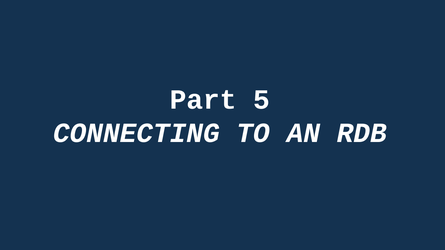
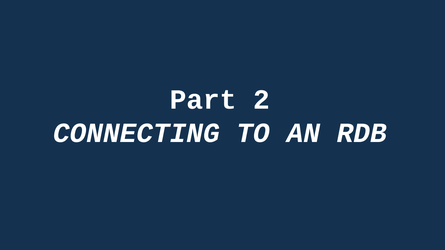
5: 5 -> 2 (262, 100)
